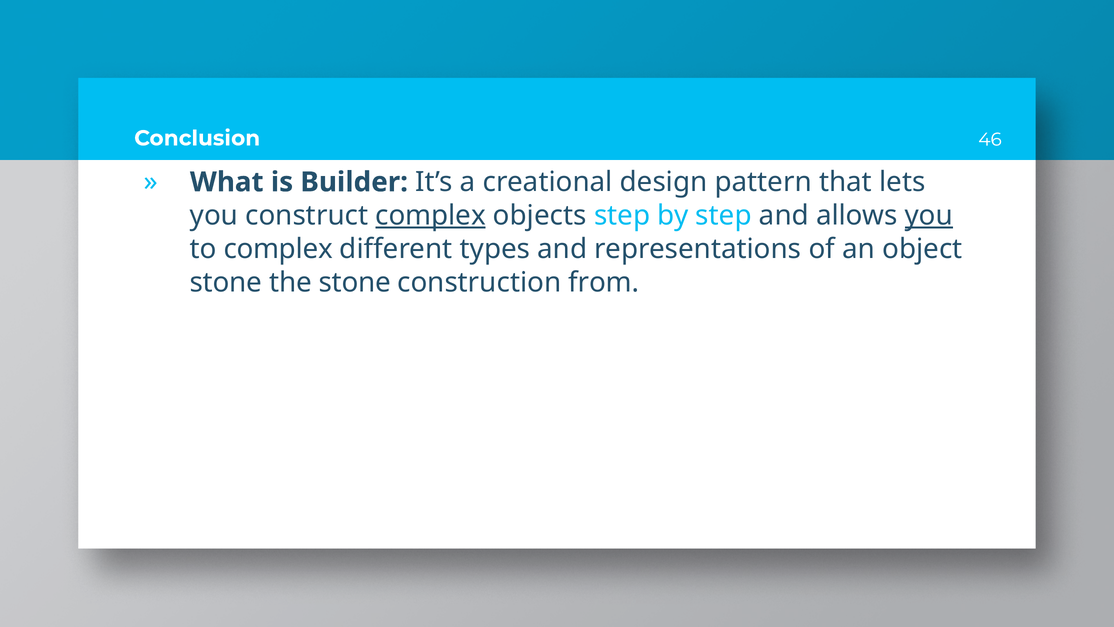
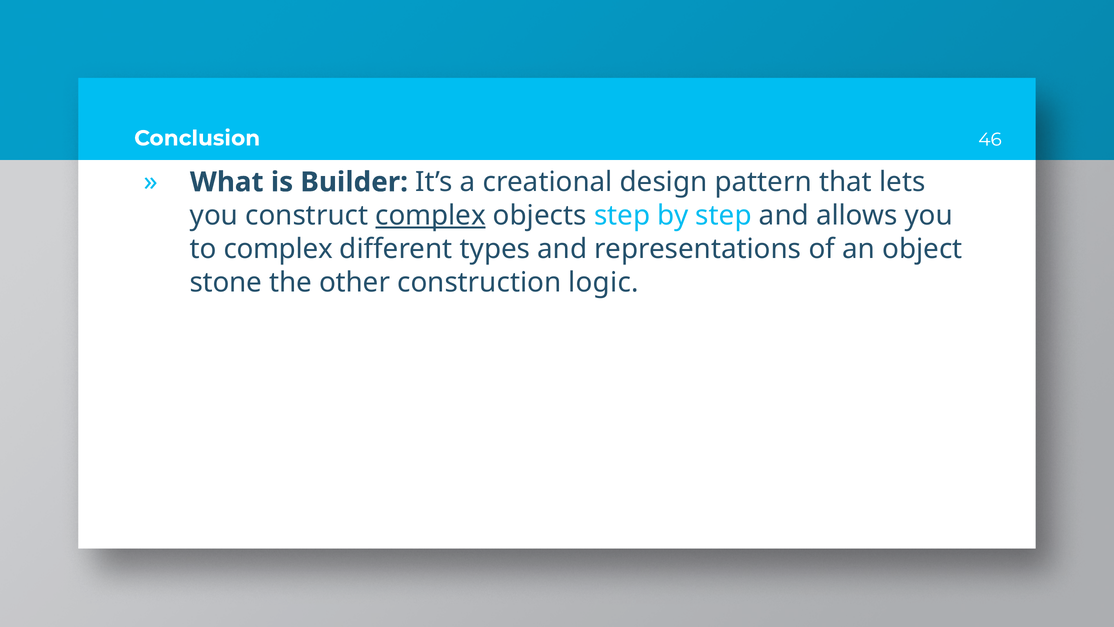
you underline: present -> none (929, 215)
the stone: stone -> other (355, 282)
from: from -> logic (604, 282)
